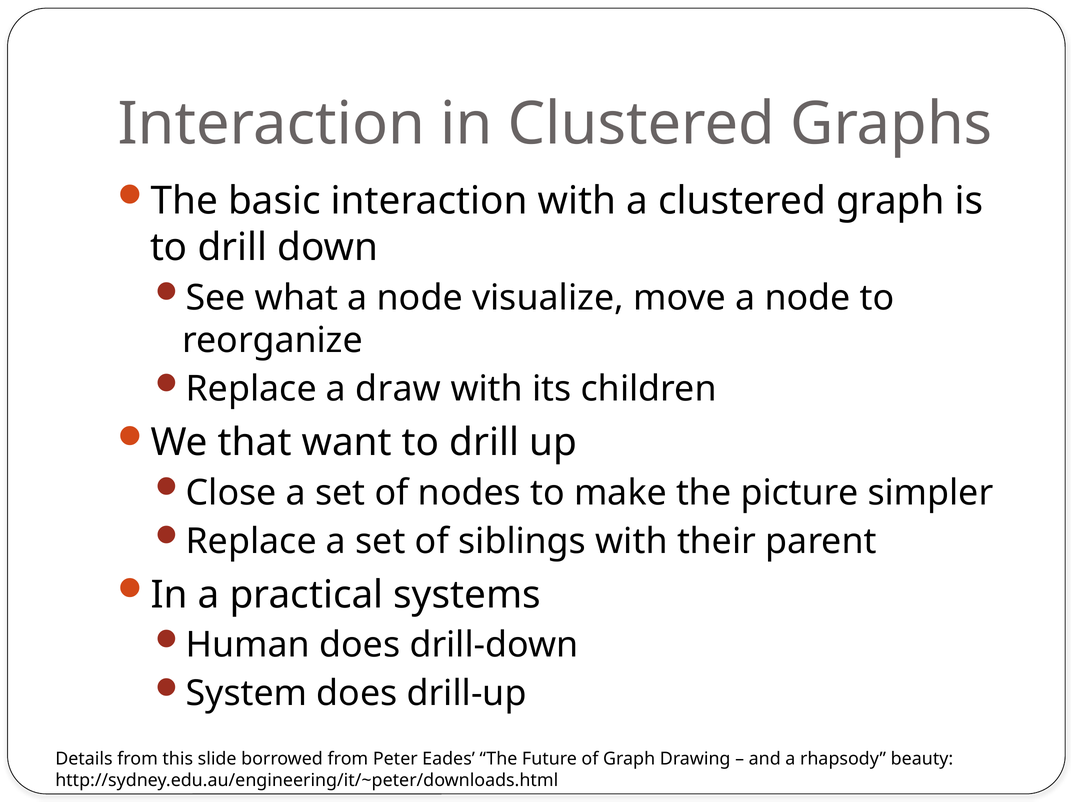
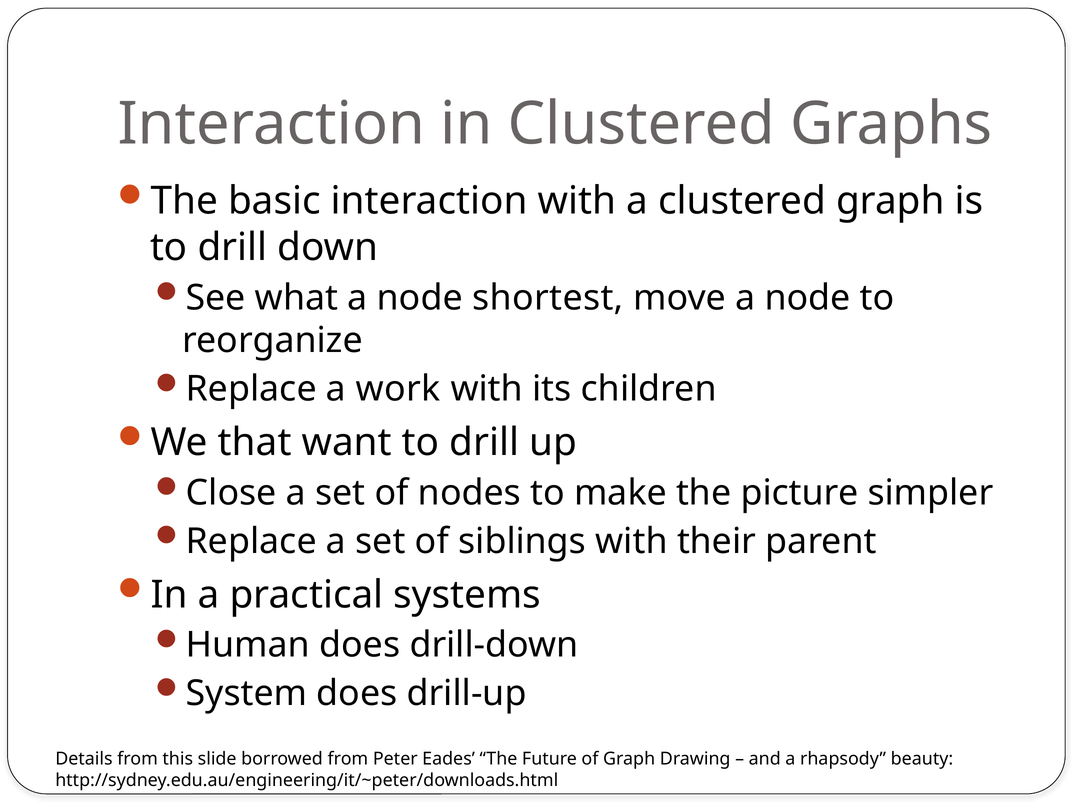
visualize: visualize -> shortest (548, 298)
draw: draw -> work (398, 389)
